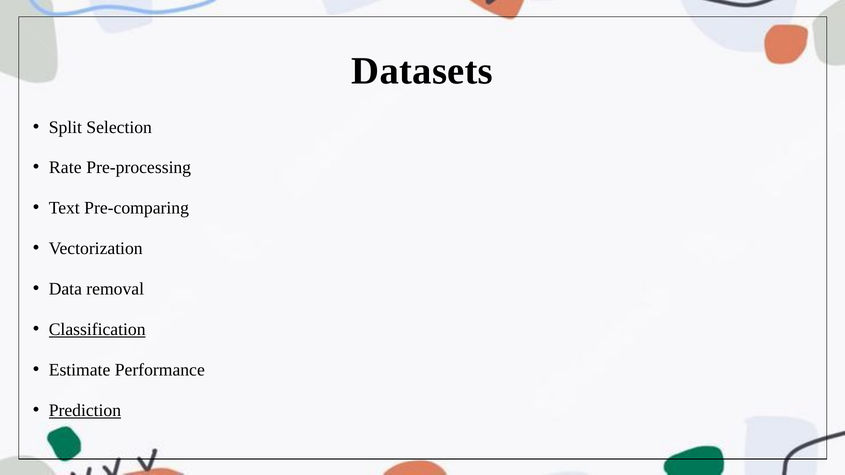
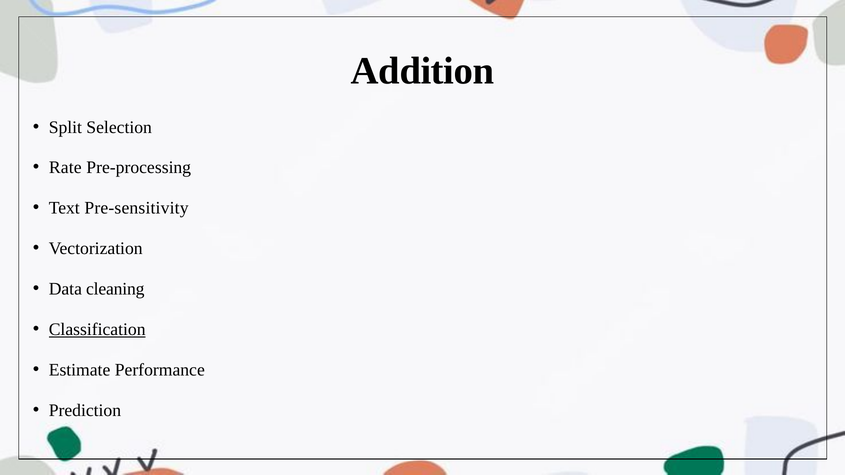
Datasets: Datasets -> Addition (423, 71)
Pre-comparing: Pre-comparing -> Pre-sensitivity (137, 208)
removal: removal -> cleaning (115, 289)
Prediction underline: present -> none (85, 411)
